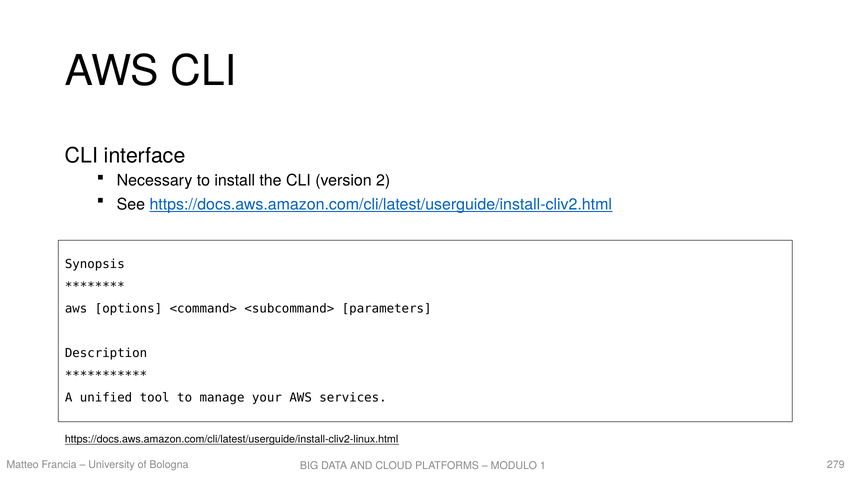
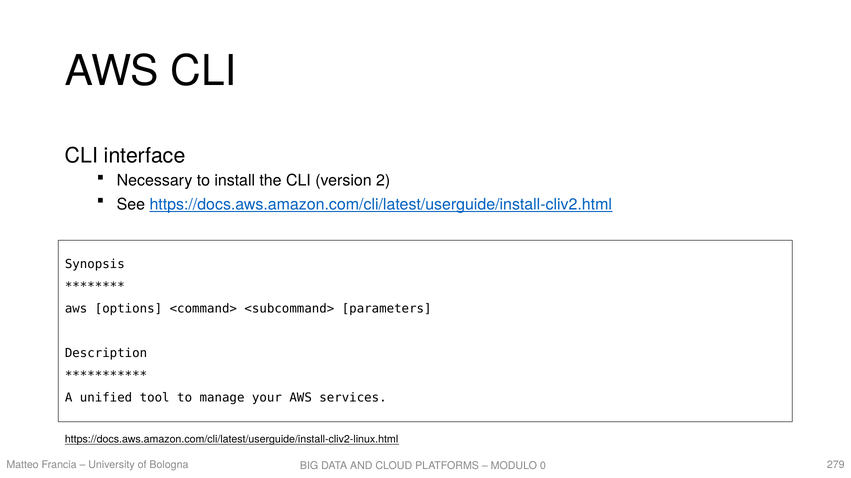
1: 1 -> 0 (543, 467)
